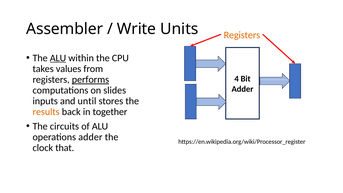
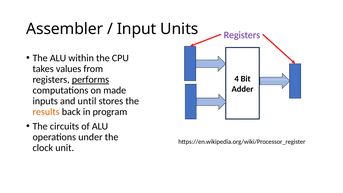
Write: Write -> Input (137, 29)
Registers colour: orange -> purple (242, 35)
ALU underline: present -> none (58, 58)
slides: slides -> made (115, 90)
together: together -> program (110, 112)
operations adder: adder -> under (90, 137)
that: that -> unit (65, 148)
